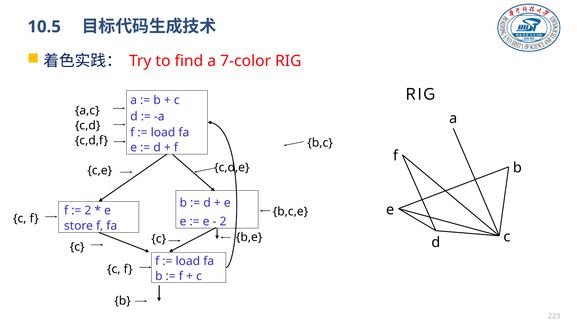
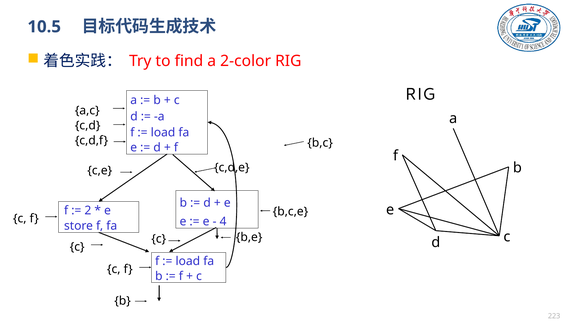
7-color: 7-color -> 2-color (246, 61)
2: 2 -> 4 (223, 221)
